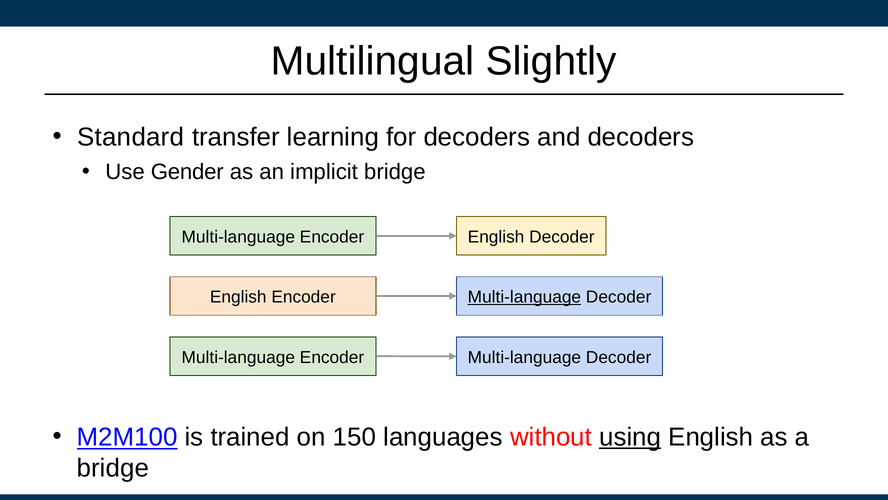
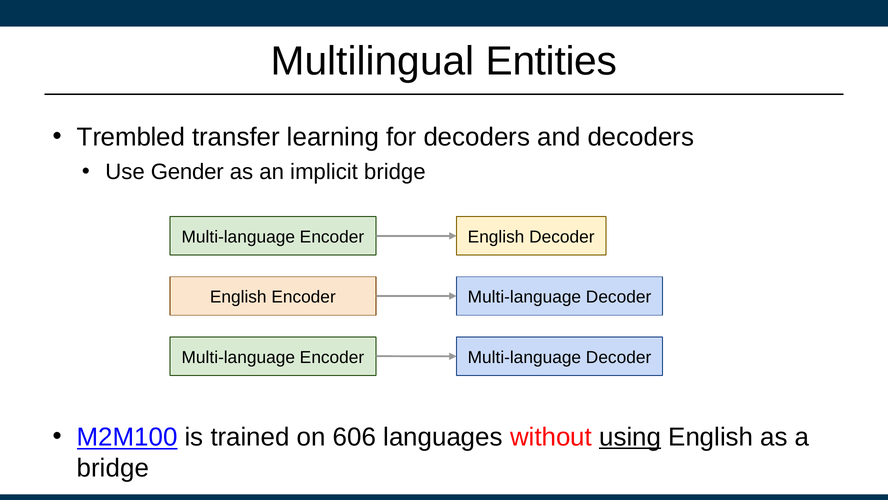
Slightly: Slightly -> Entities (551, 61)
Standard: Standard -> Trembled (131, 137)
Multi-language underline: present -> none (524, 297)
150: 150 -> 606 (354, 437)
